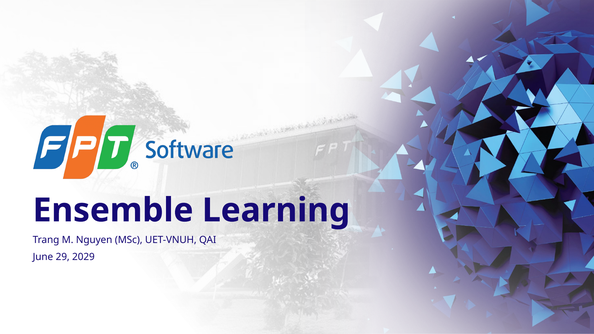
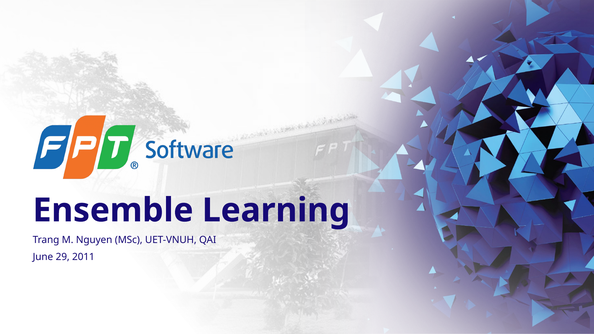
2029: 2029 -> 2011 (83, 257)
